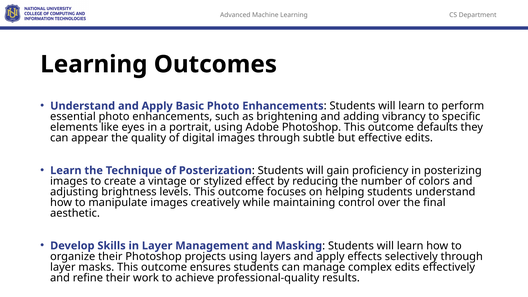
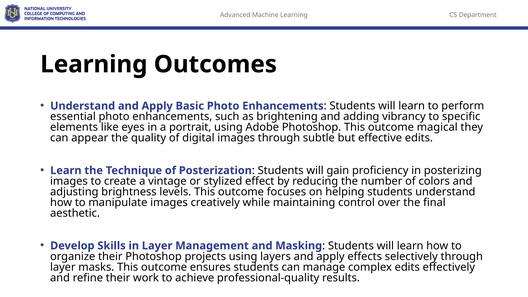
defaults: defaults -> magical (437, 127)
